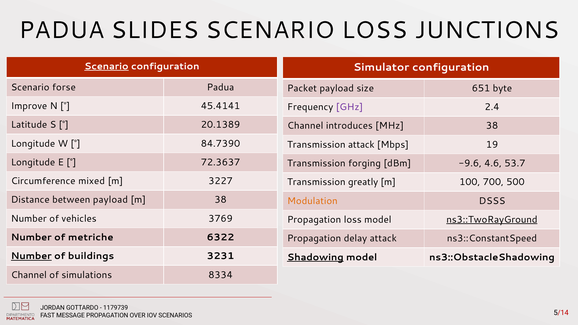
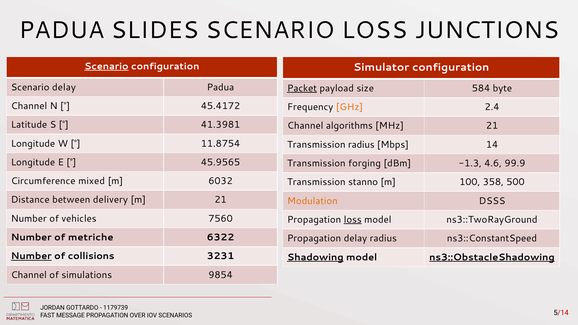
Scenario forse: forse -> delay (64, 87)
Packet underline: none -> present (302, 88)
651: 651 -> 584 (481, 88)
Improve: Improve -> Channel (29, 106)
45.4141: 45.4141 -> 45.4172 (221, 106)
GHz colour: purple -> orange (349, 107)
20.1389: 20.1389 -> 41.3981 (221, 125)
introduces: introduces -> algorithms (349, 126)
MHz 38: 38 -> 21 (492, 126)
84.7390: 84.7390 -> 11.8754 (221, 144)
Transmission attack: attack -> radius (361, 145)
19: 19 -> 14 (492, 145)
72.3637: 72.3637 -> 45.9565 (221, 162)
-9.6: -9.6 -> -1.3 (470, 163)
53.7: 53.7 -> 99.9 (515, 163)
3227: 3227 -> 6032 (221, 181)
greatly: greatly -> stanno (363, 182)
700: 700 -> 358 (493, 182)
between payload: payload -> delivery (110, 200)
m 38: 38 -> 21 (221, 200)
3769: 3769 -> 7560 (221, 219)
loss underline: none -> present (353, 220)
ns3::TwoRayGround underline: present -> none (492, 220)
delay attack: attack -> radius (383, 239)
buildings: buildings -> collisions (91, 256)
ns3::ObstacleShadowing underline: none -> present (492, 257)
8334: 8334 -> 9854 (221, 275)
